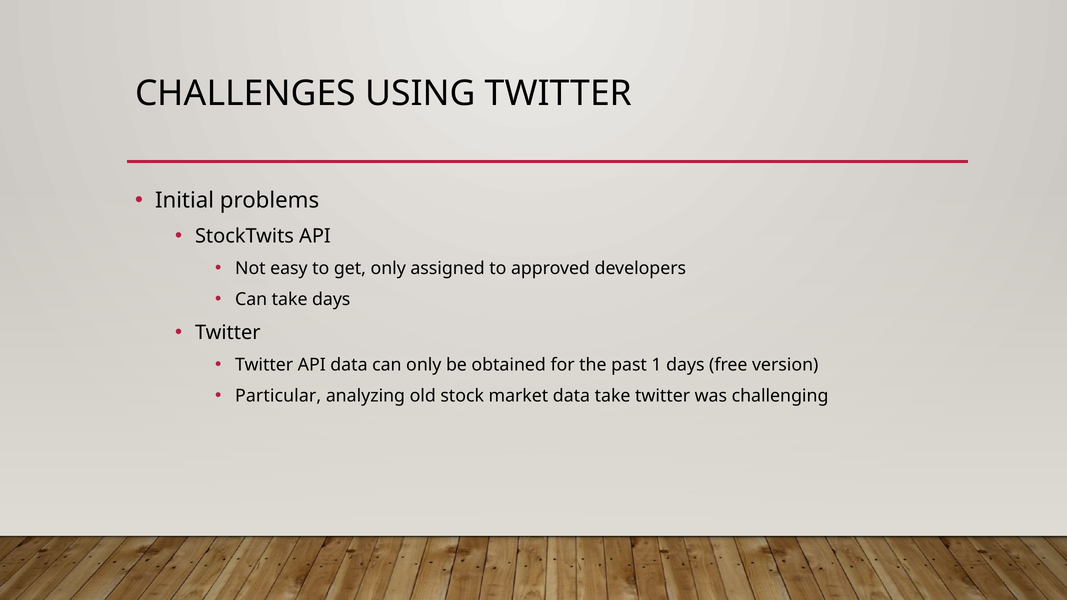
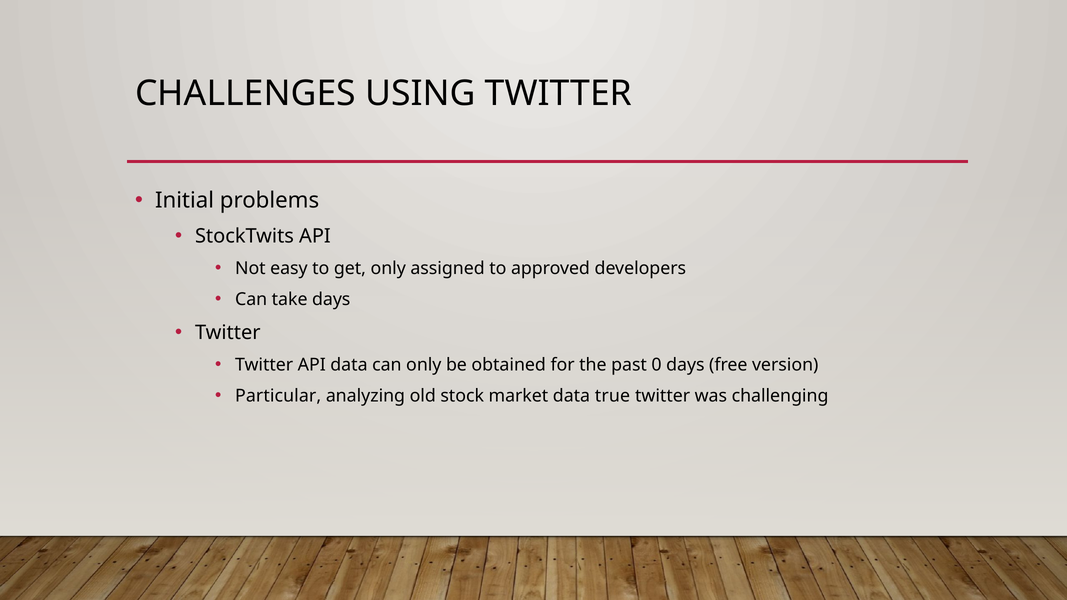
1: 1 -> 0 (657, 365)
data take: take -> true (612, 396)
